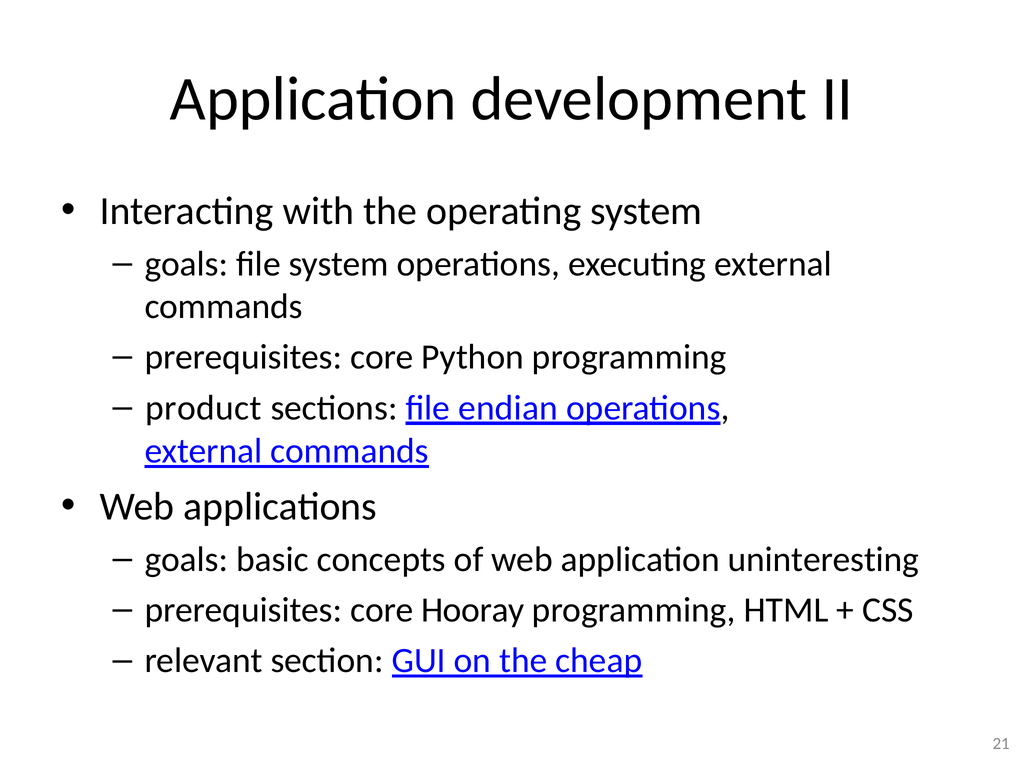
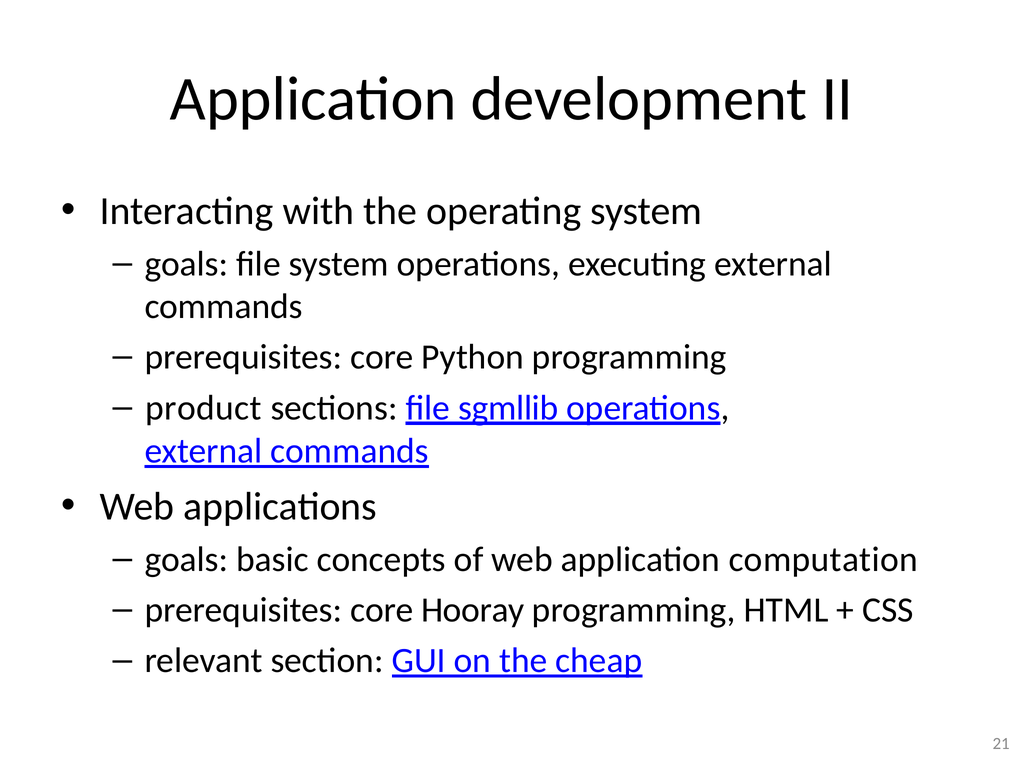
endian: endian -> sgmllib (508, 408)
uninteresting: uninteresting -> computation (823, 559)
